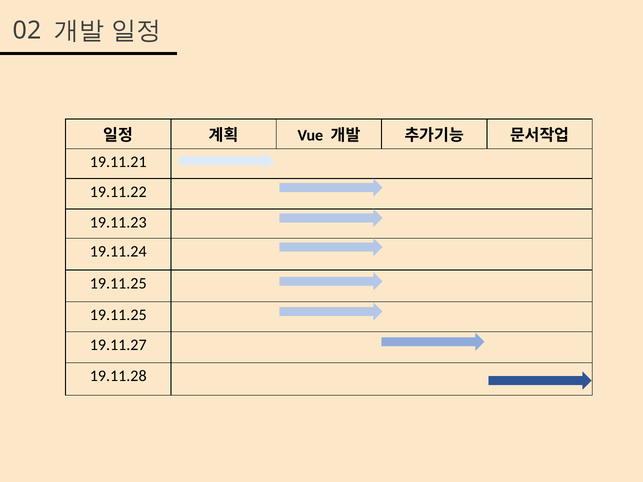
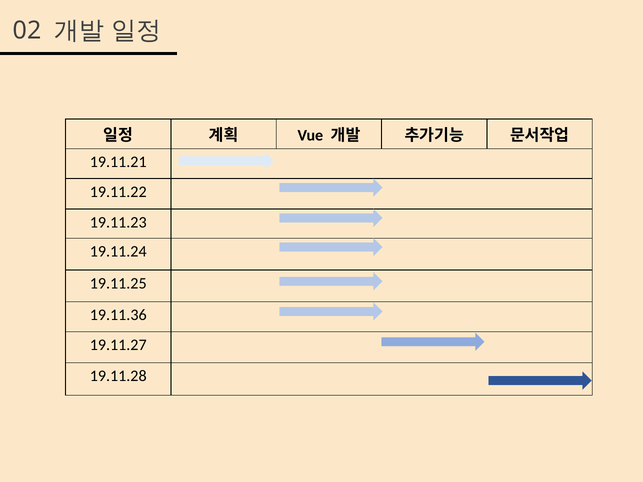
19.11.25: 19.11.25 -> 19.11.36 (118, 315)
